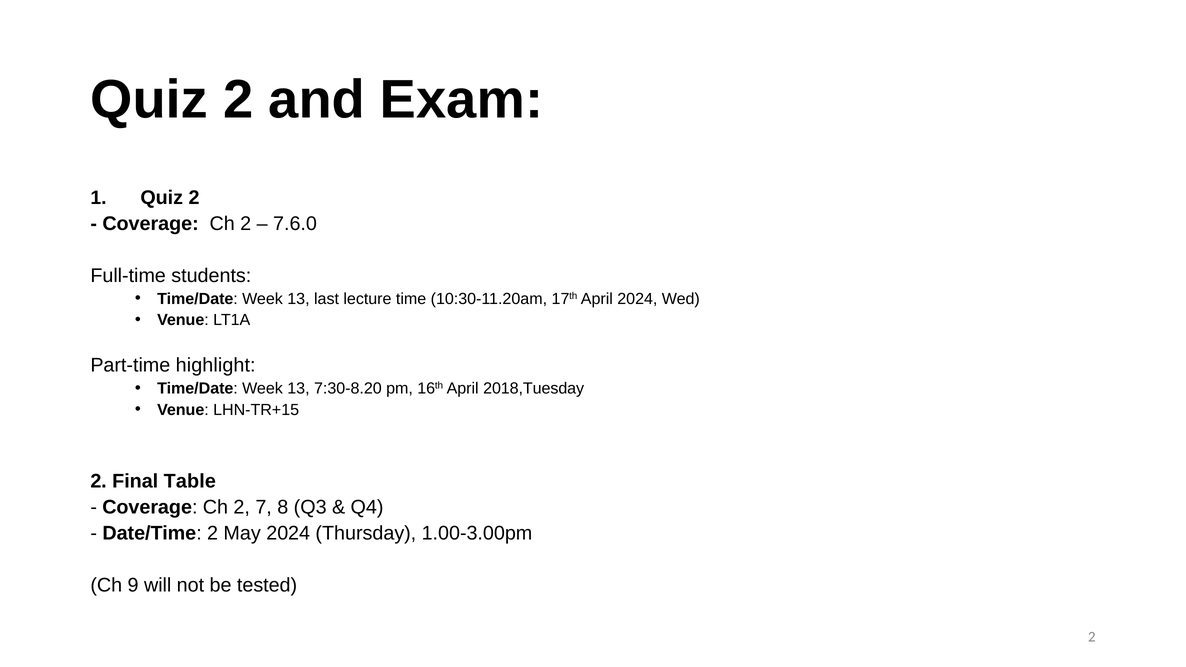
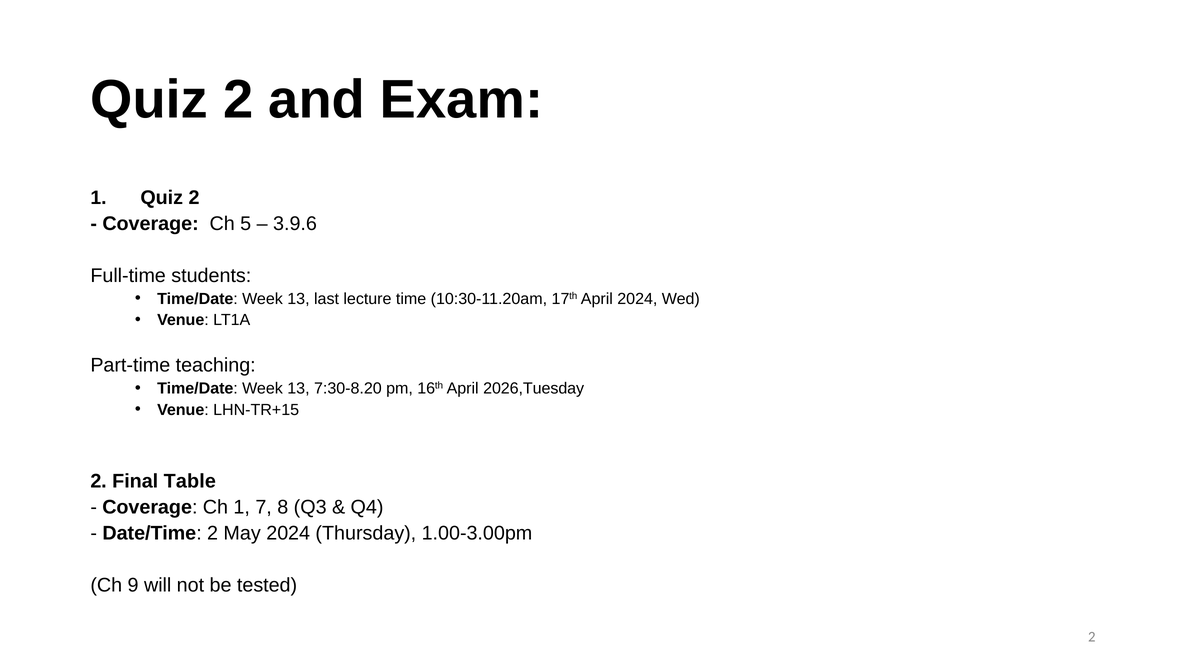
2: 2 -> 5 (246, 224)
7.6.0: 7.6.0 -> 3.9.6 (295, 224)
highlight: highlight -> teaching (216, 365)
2018,Tuesday: 2018,Tuesday -> 2026,Tuesday (534, 389)
2: 2 -> 1 (242, 507)
